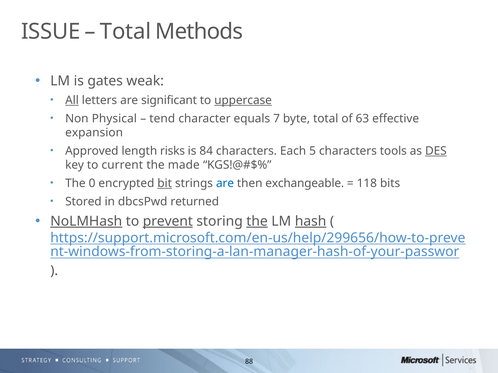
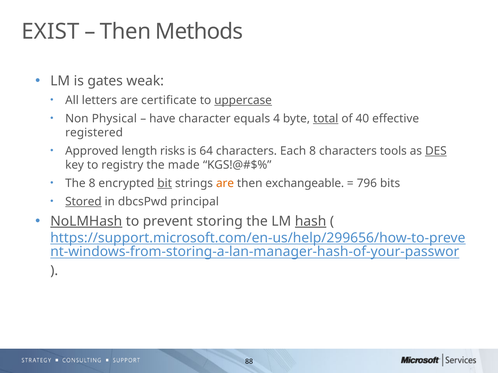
ISSUE: ISSUE -> EXIST (50, 31)
Total: Total -> Then (126, 31)
All underline: present -> none (72, 101)
significant: significant -> certificate (169, 101)
tend: tend -> have (162, 119)
7: 7 -> 4 (277, 119)
total underline: none -> present (326, 119)
63: 63 -> 40 (362, 119)
expansion: expansion -> registered (94, 133)
84: 84 -> 64 (206, 151)
Each 5: 5 -> 8 (313, 151)
current: current -> registry (122, 165)
The 0: 0 -> 8 (92, 184)
are colour: blue -> orange (225, 184)
118: 118 -> 796 (367, 184)
Stored underline: none -> present (83, 202)
returned: returned -> principal (195, 202)
prevent underline: present -> none (168, 222)
the underline: present -> none (257, 222)
